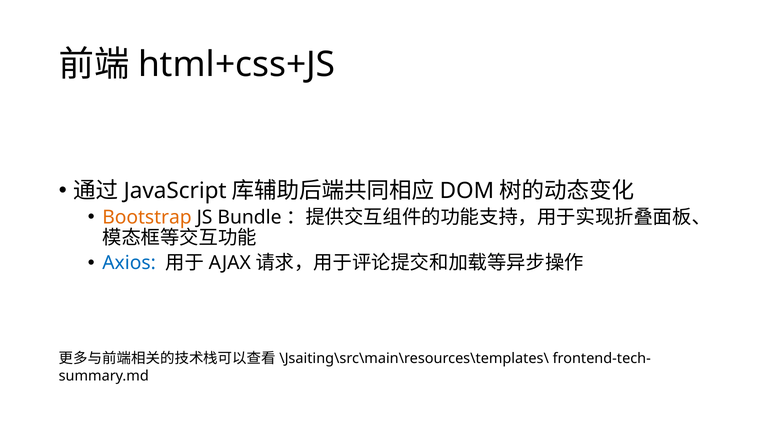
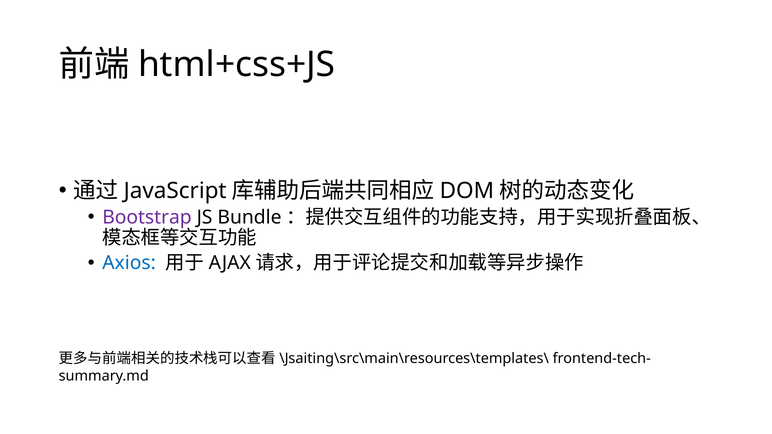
Bootstrap colour: orange -> purple (147, 217)
